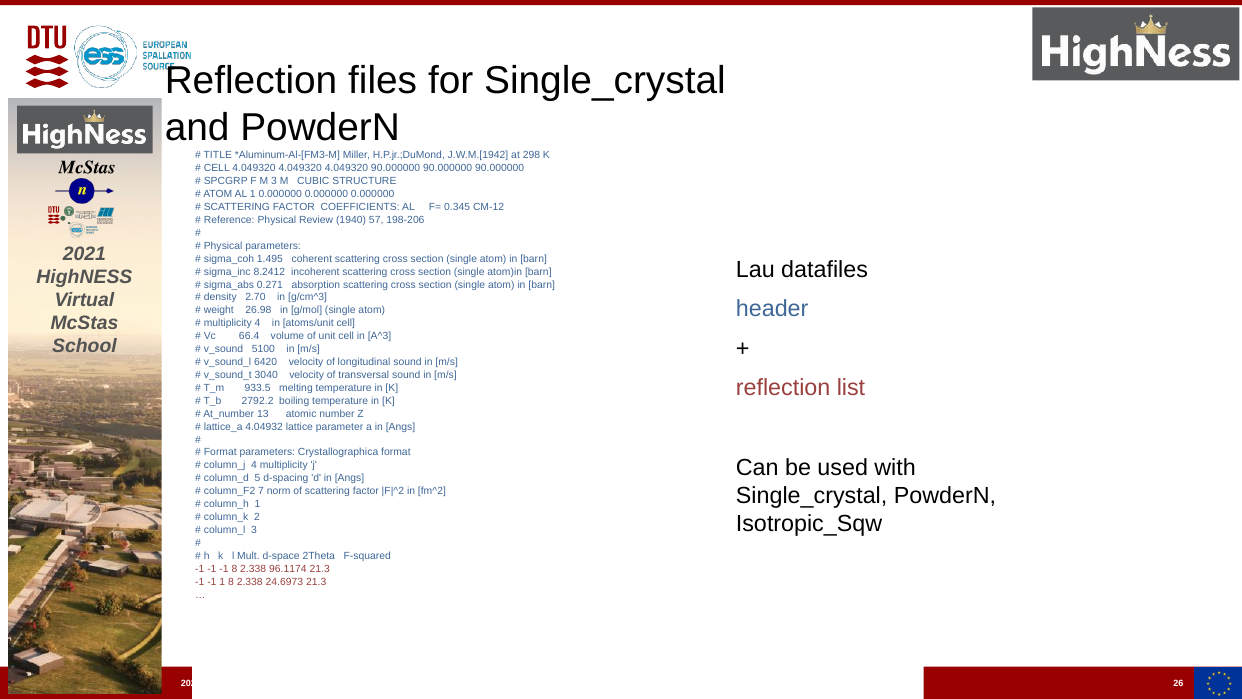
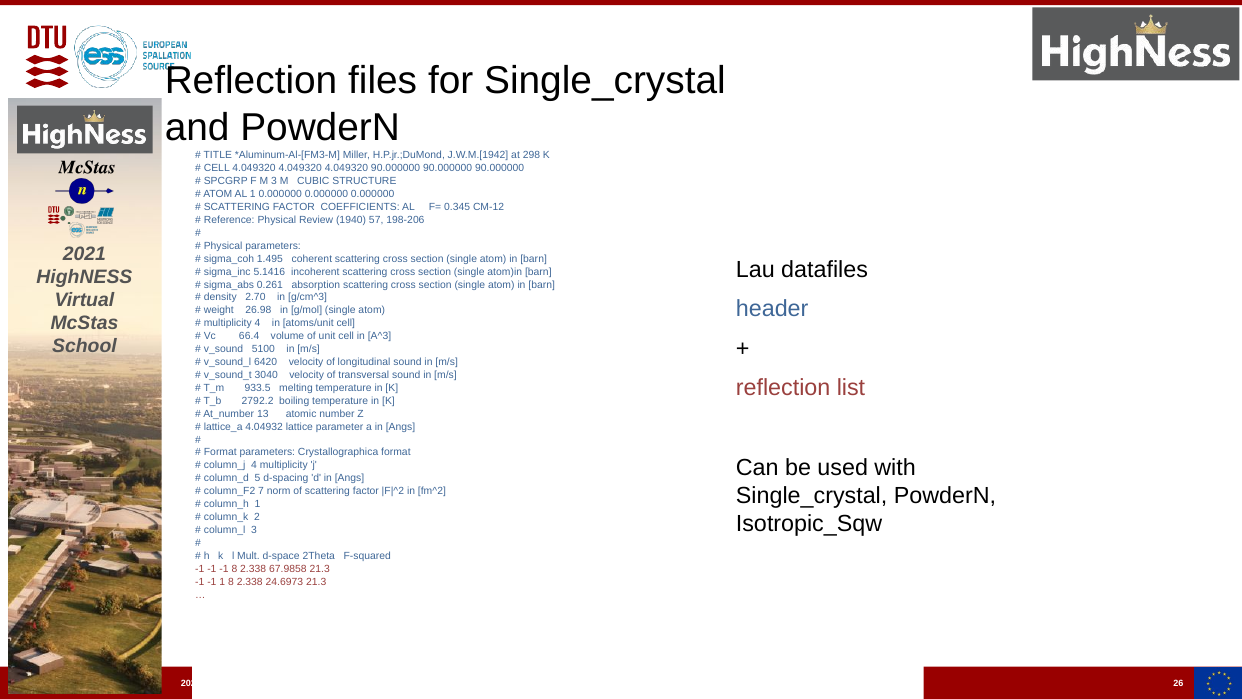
8.2412: 8.2412 -> 5.1416 (269, 272)
0.271: 0.271 -> 0.261 (270, 285)
96.1174: 96.1174 -> 67.9858 (288, 569)
